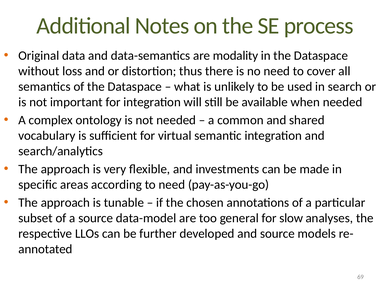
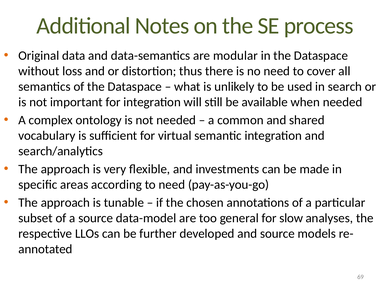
modality: modality -> modular (235, 56)
